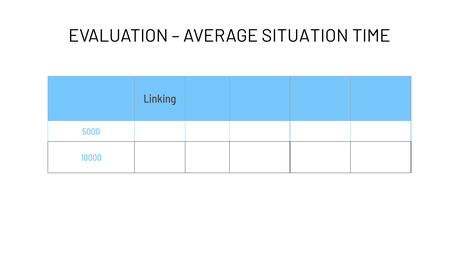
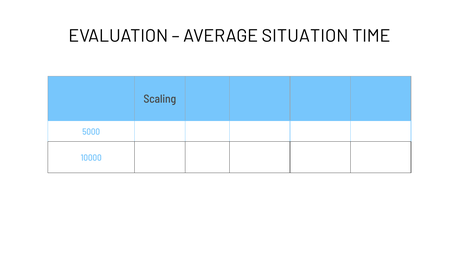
Linking: Linking -> Scaling (160, 99)
